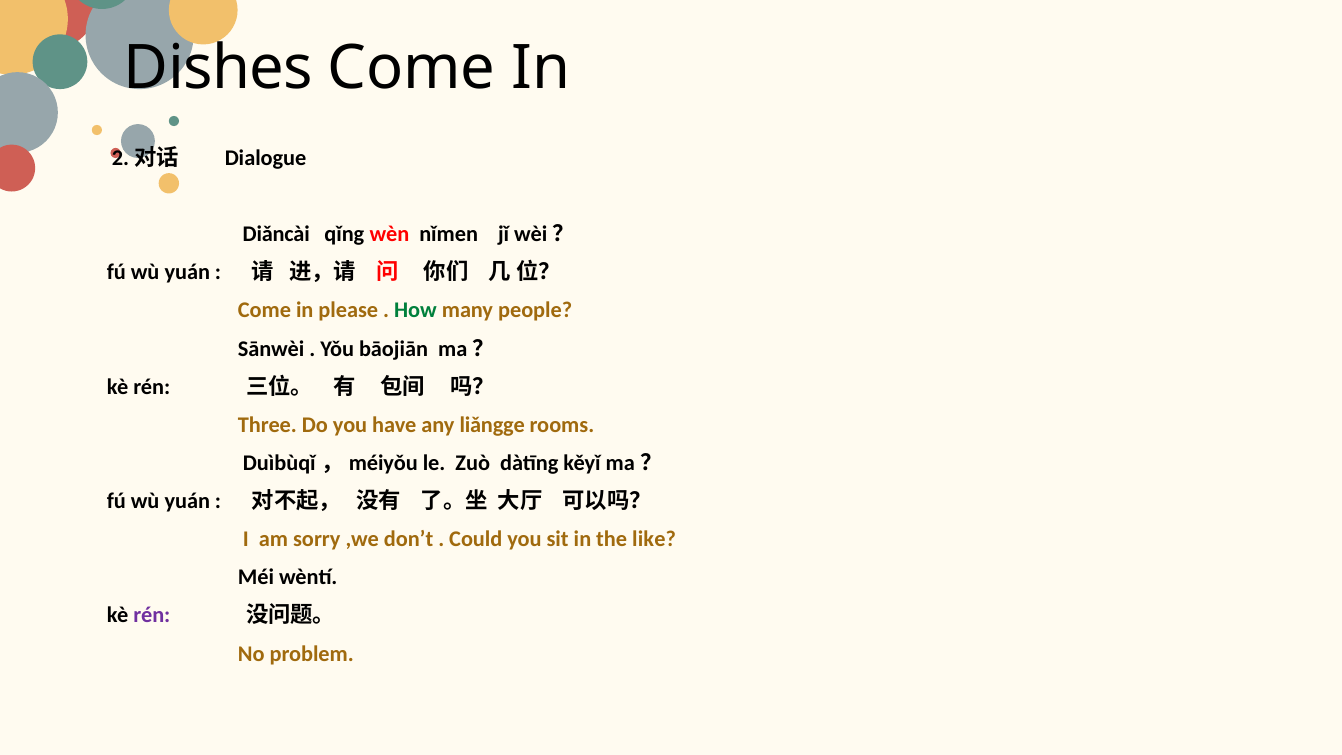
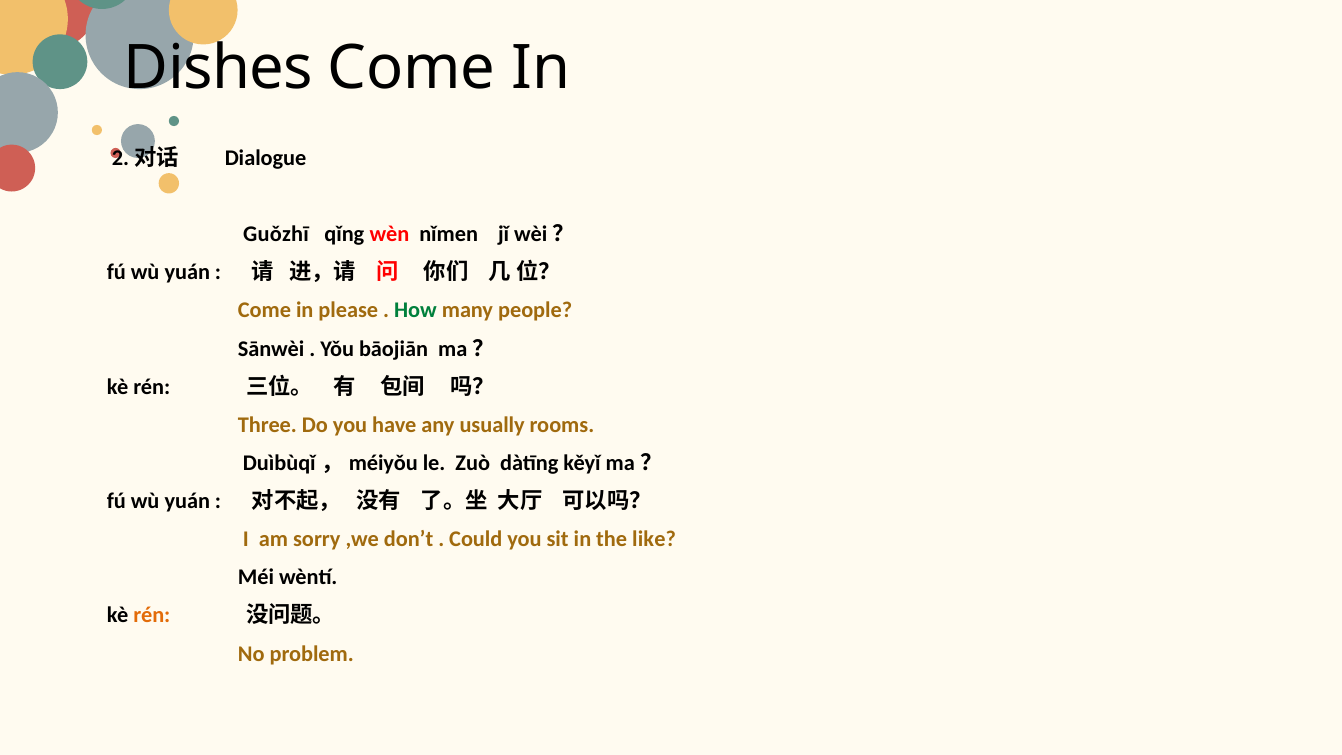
Diǎncài: Diǎncài -> Guǒzhī (276, 234)
liǎngge: liǎngge -> usually (492, 425)
rén colour: purple -> orange (152, 615)
